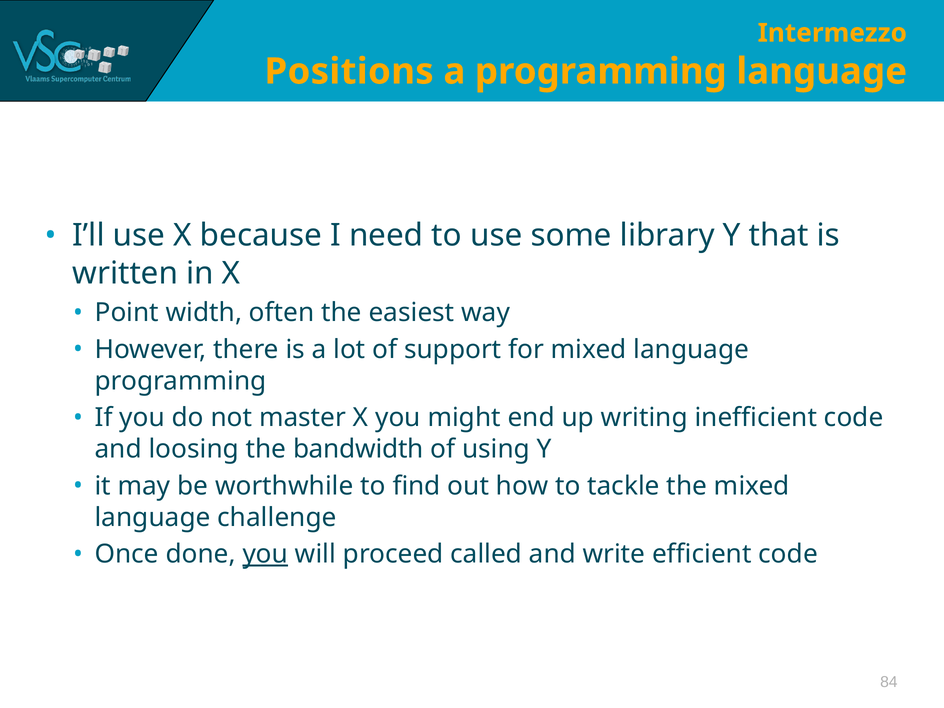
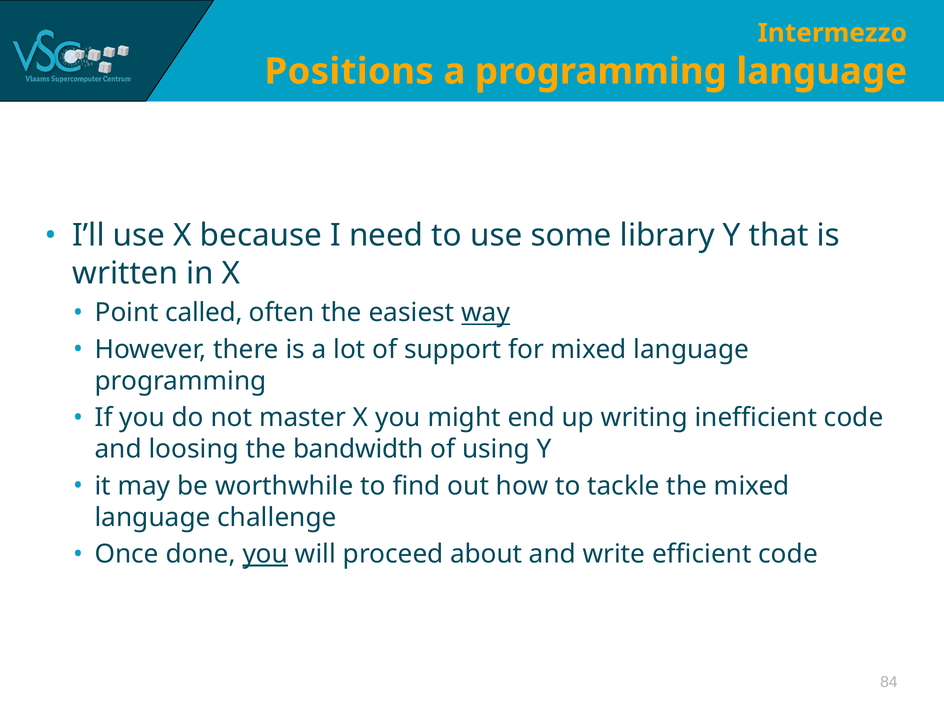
width: width -> called (204, 313)
way underline: none -> present (486, 313)
called: called -> about (486, 554)
